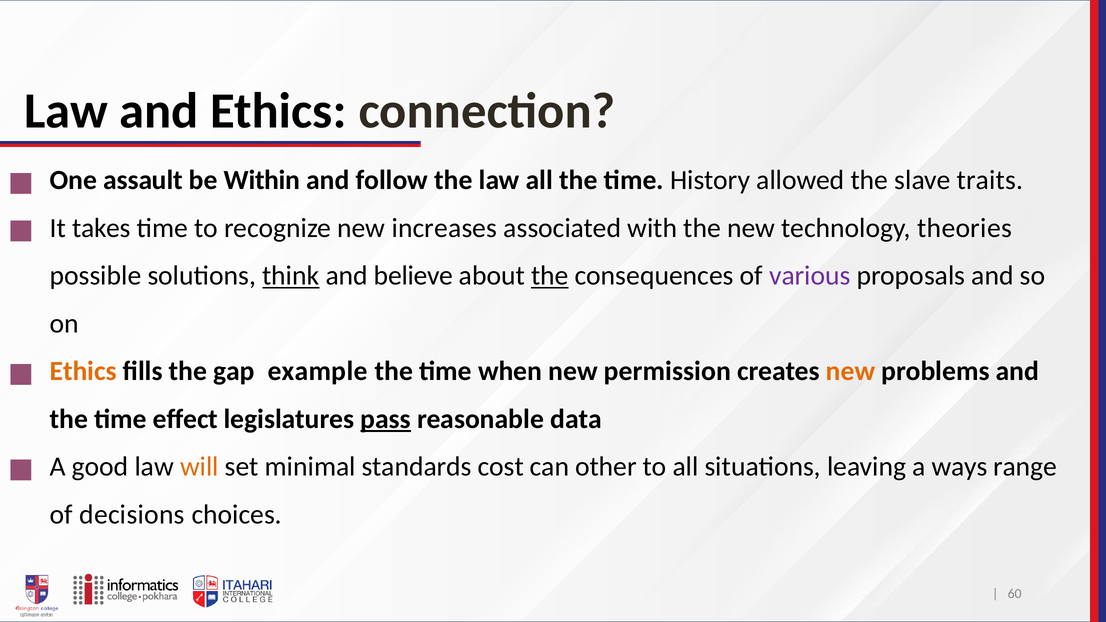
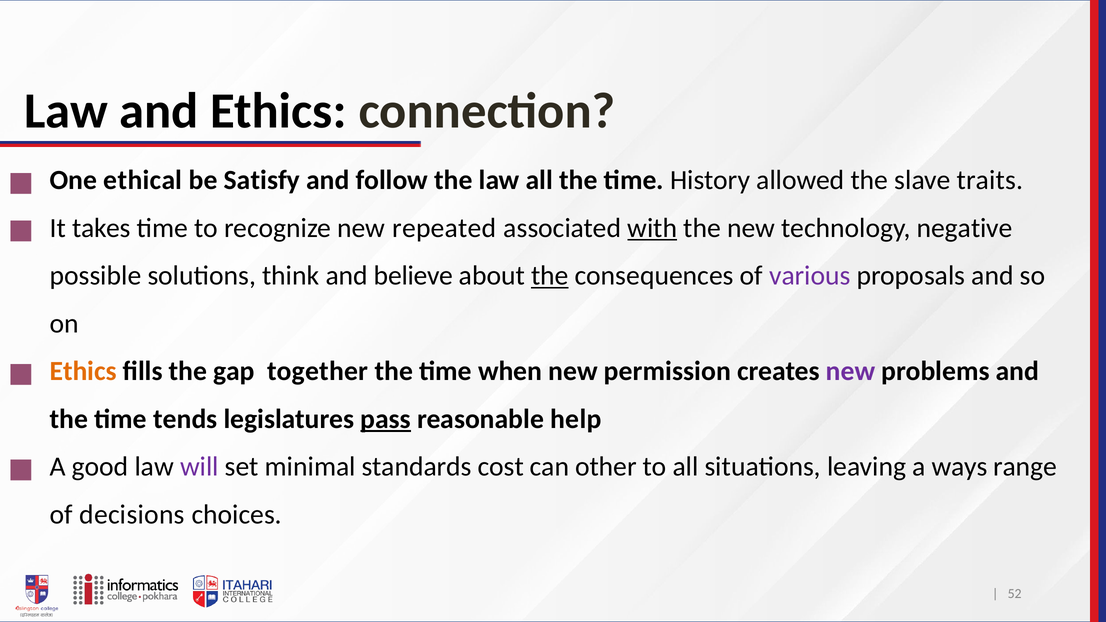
assault: assault -> ethical (143, 180)
Within: Within -> Satisfy (262, 180)
increases: increases -> repeated (444, 228)
with underline: none -> present (652, 228)
theories: theories -> negative (965, 228)
think underline: present -> none (291, 276)
example: example -> together (318, 371)
new colour: orange -> purple (851, 371)
effect: effect -> tends (185, 419)
data: data -> help (576, 419)
will colour: orange -> purple (199, 467)
60: 60 -> 52 (1015, 594)
